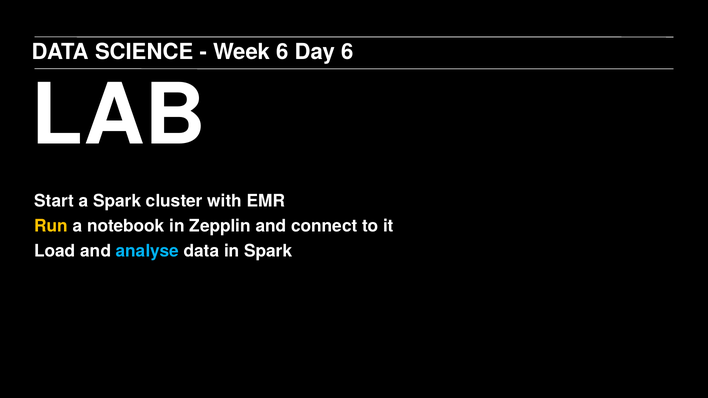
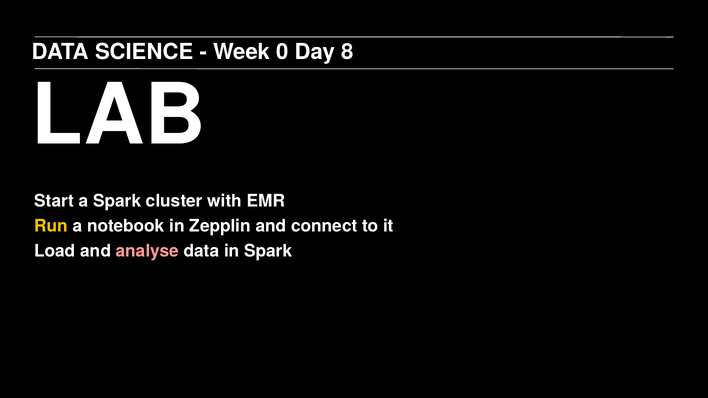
Week 6: 6 -> 0 (282, 52)
Day 6: 6 -> 8 (347, 52)
analyse colour: light blue -> pink (147, 251)
